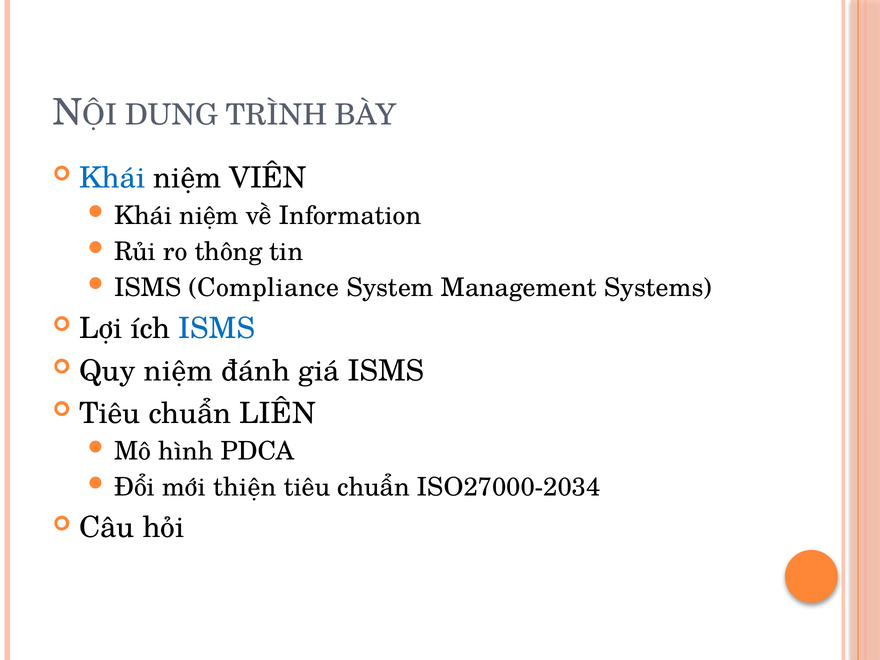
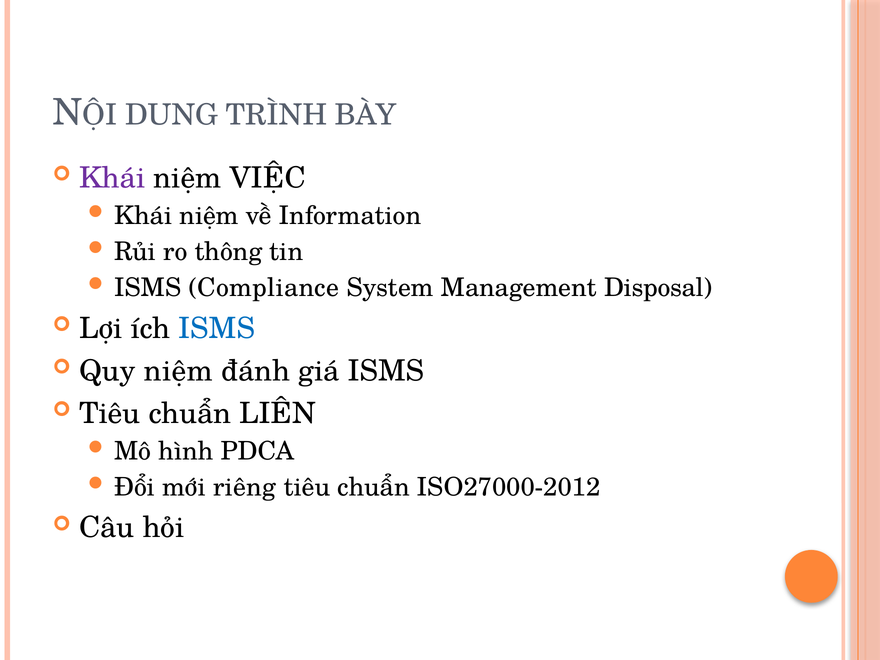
Khái colour: blue -> purple (112, 178)
VIÊN: VIÊN -> VIỆC (268, 178)
Systems: Systems -> Disposal (658, 288)
thiện: thiện -> riêng (245, 487)
ISO27000-2034: ISO27000-2034 -> ISO27000-2012 (509, 487)
